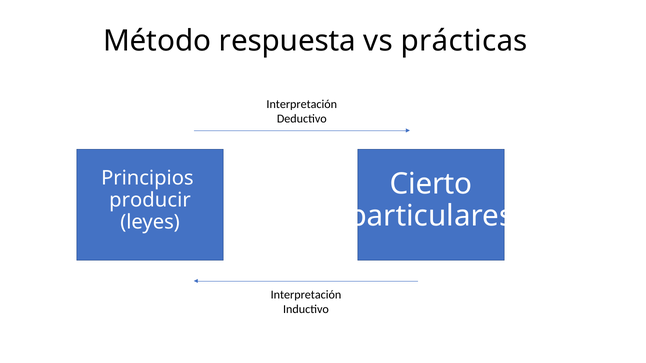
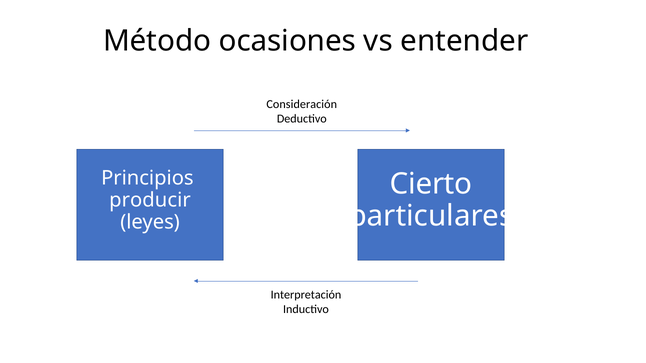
respuesta: respuesta -> ocasiones (287, 41)
prácticas: prácticas -> entender (464, 41)
Interpretación: Interpretación -> Consideración (302, 104)
